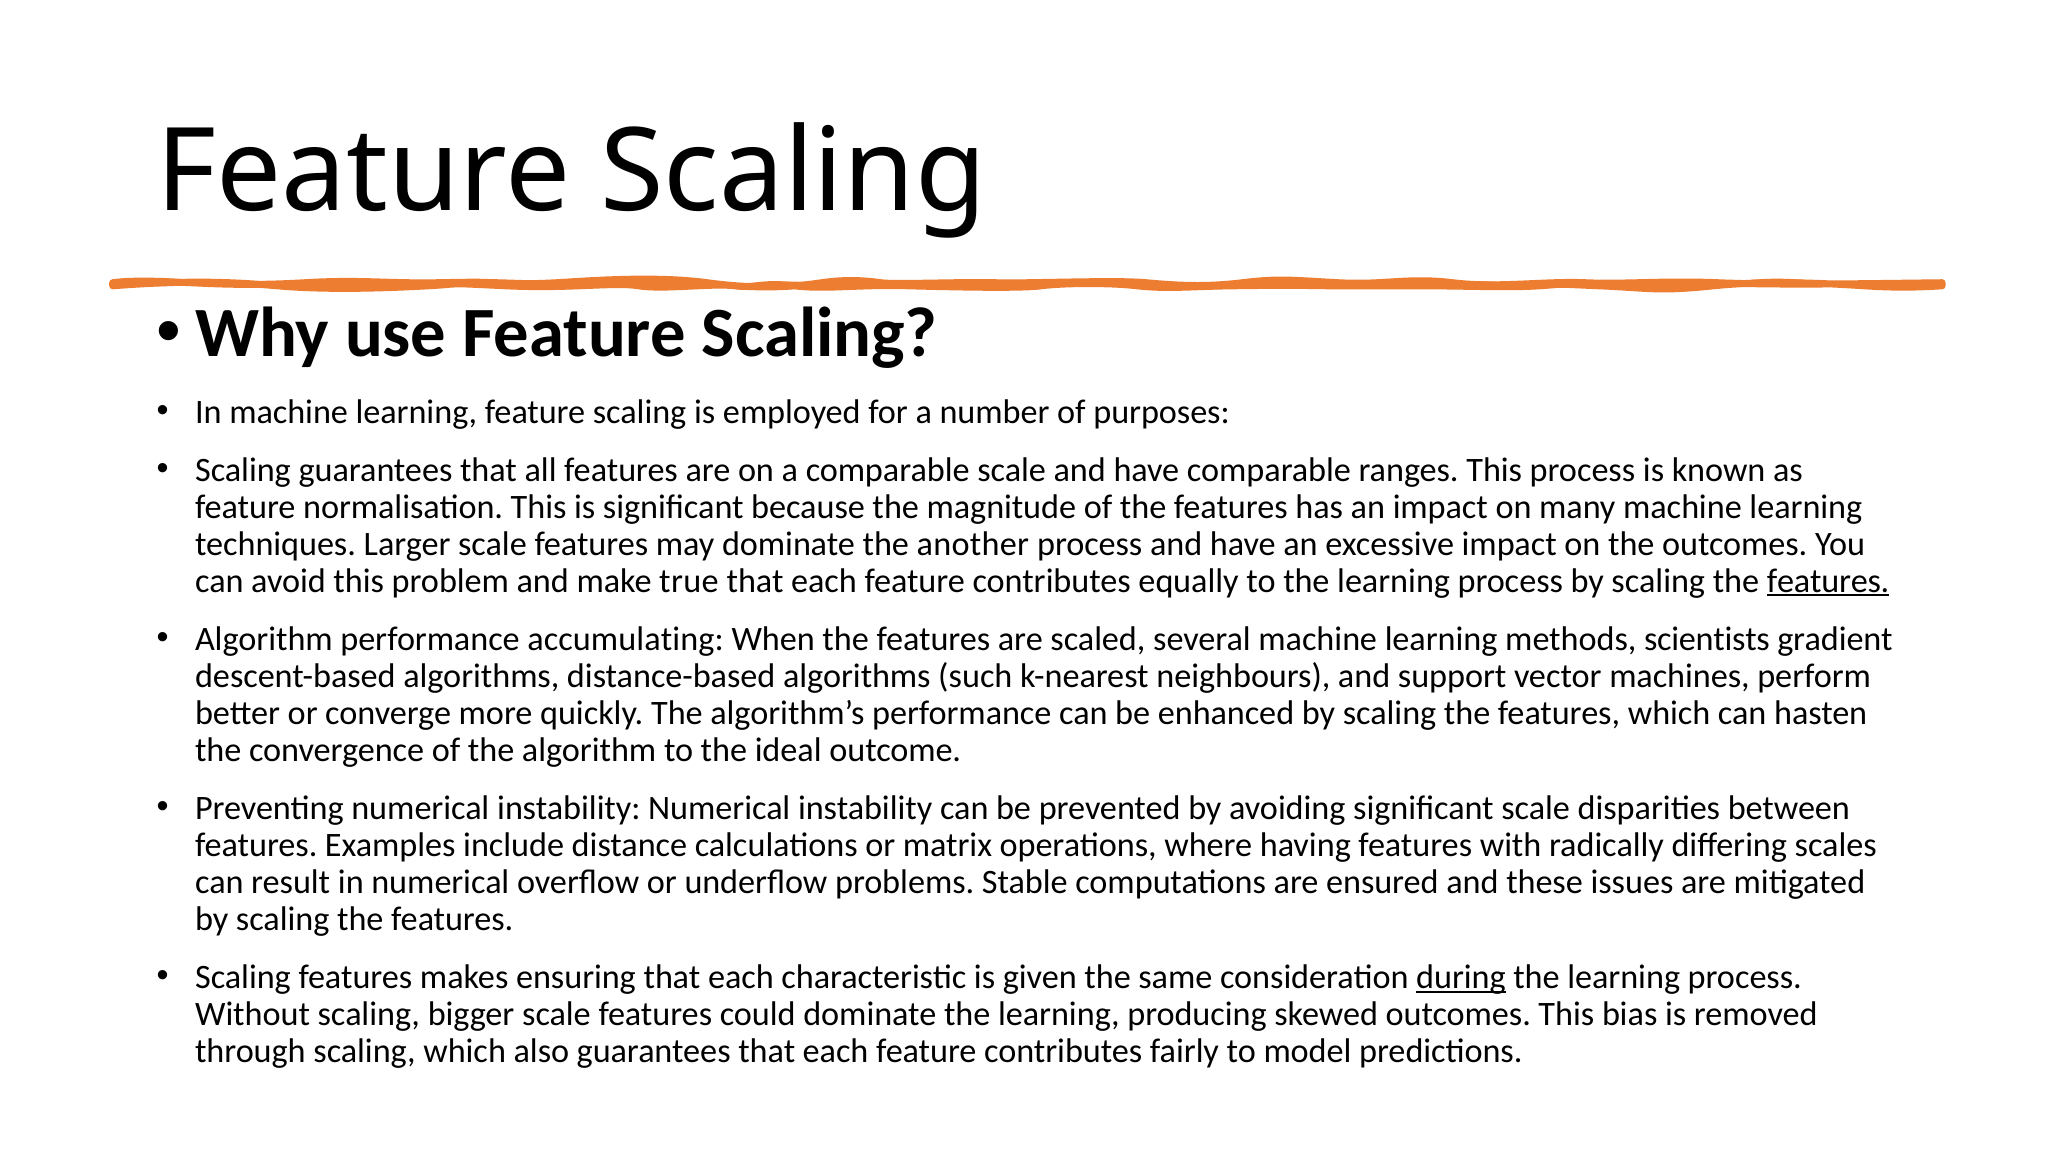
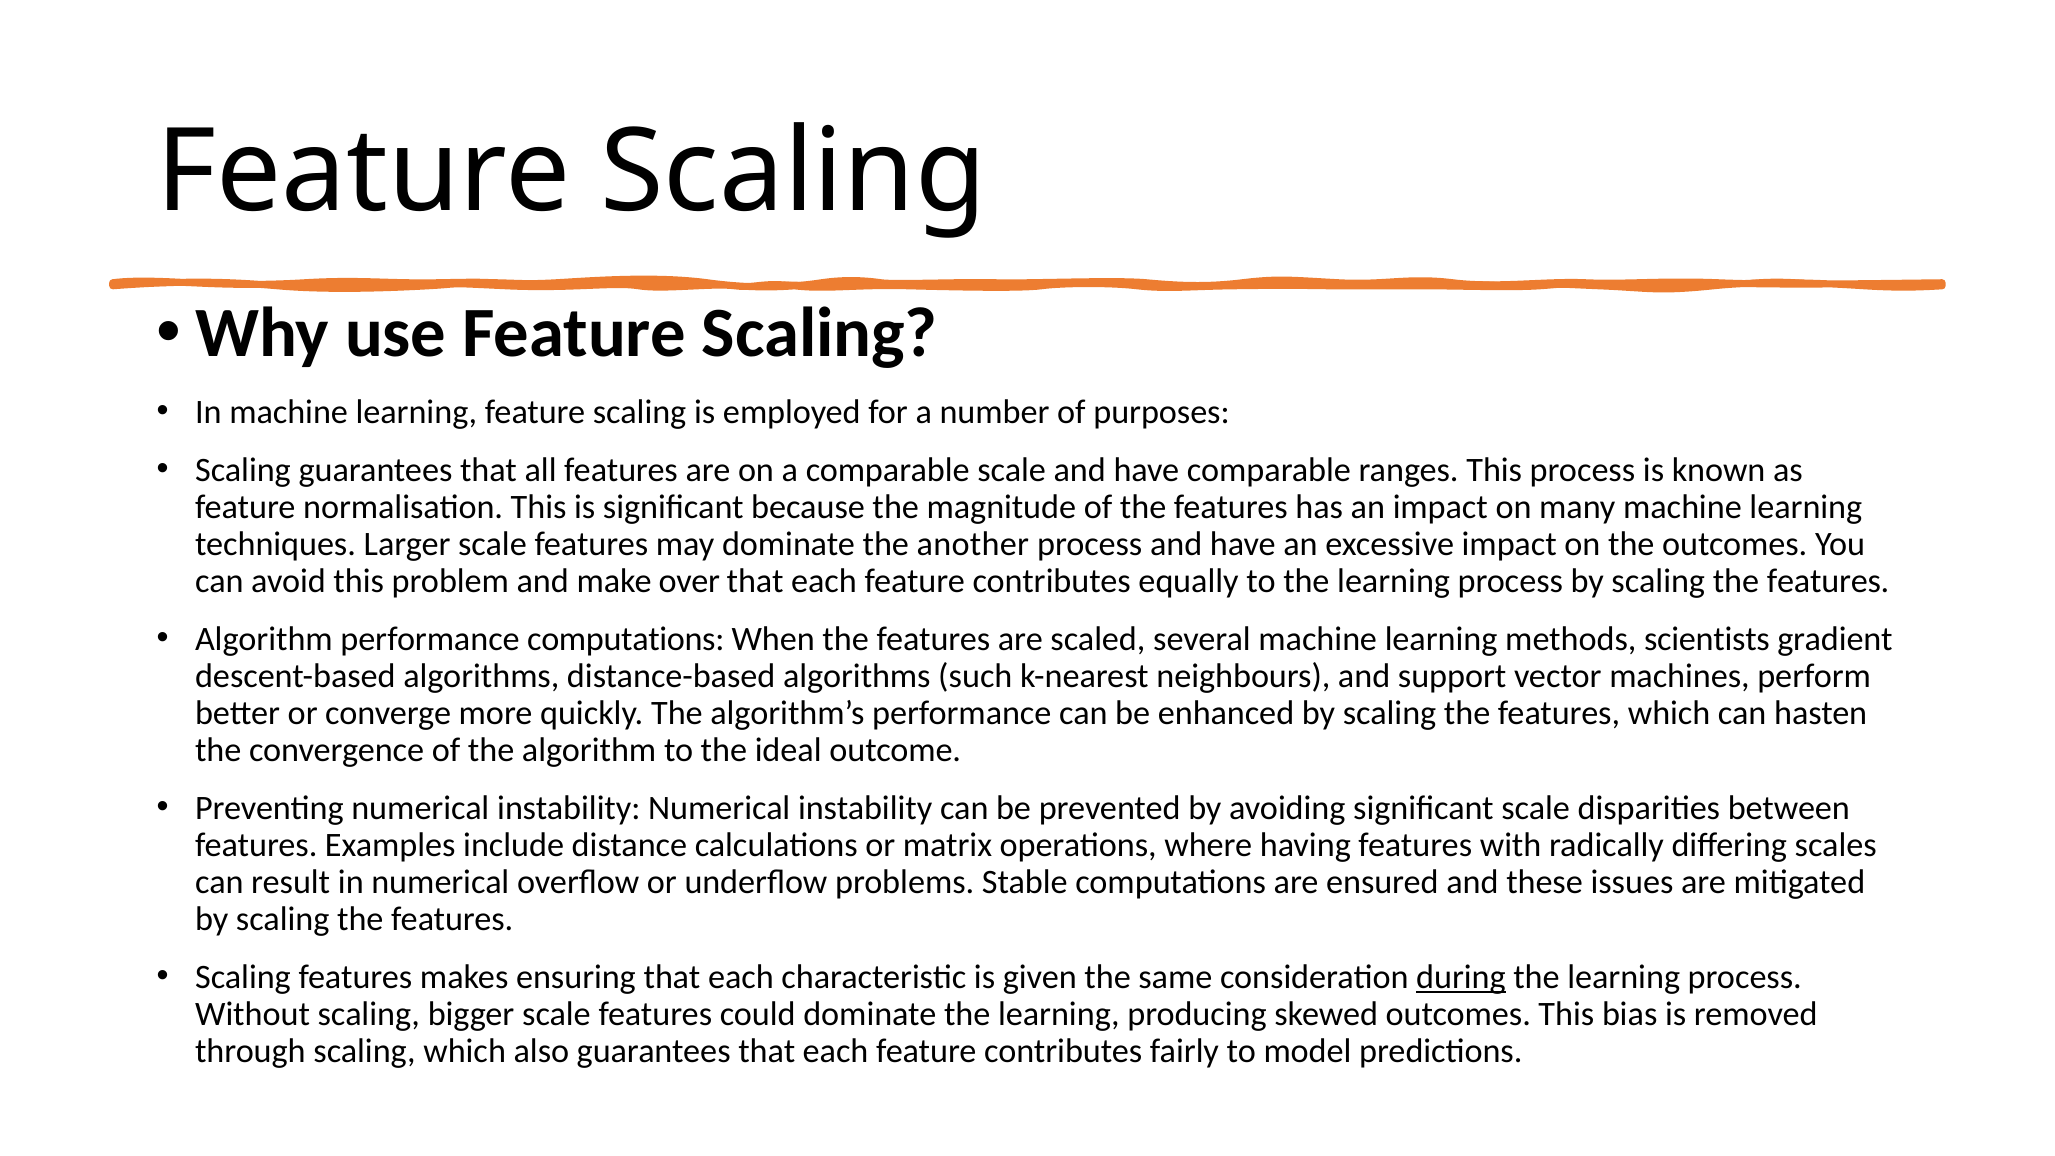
true: true -> over (689, 581)
features underline: present -> none (1828, 581)
performance accumulating: accumulating -> computations (626, 639)
